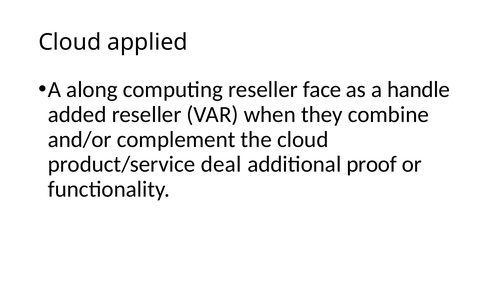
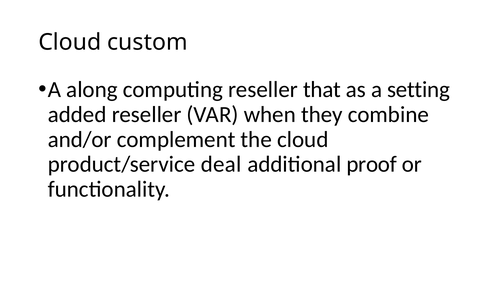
applied: applied -> custom (147, 42)
face: face -> that (322, 90)
handle: handle -> setting (418, 90)
